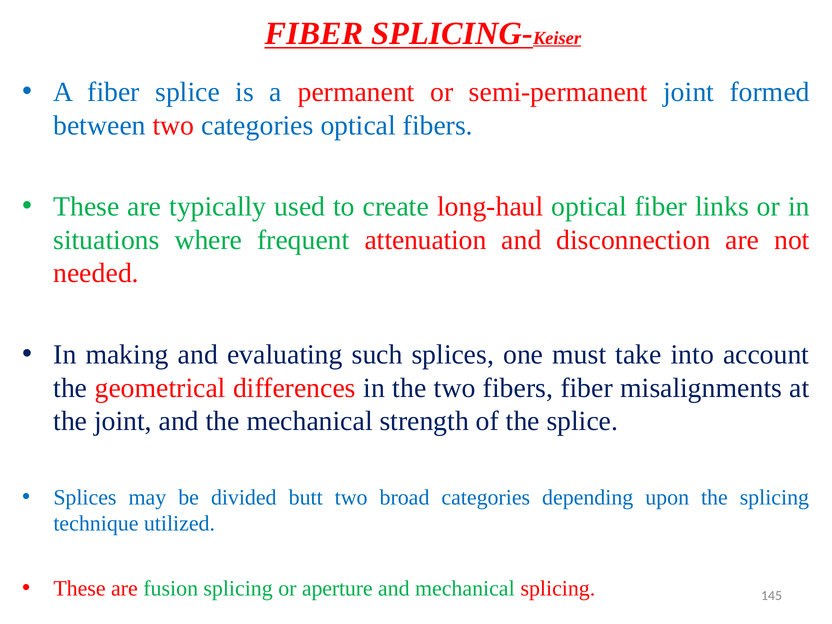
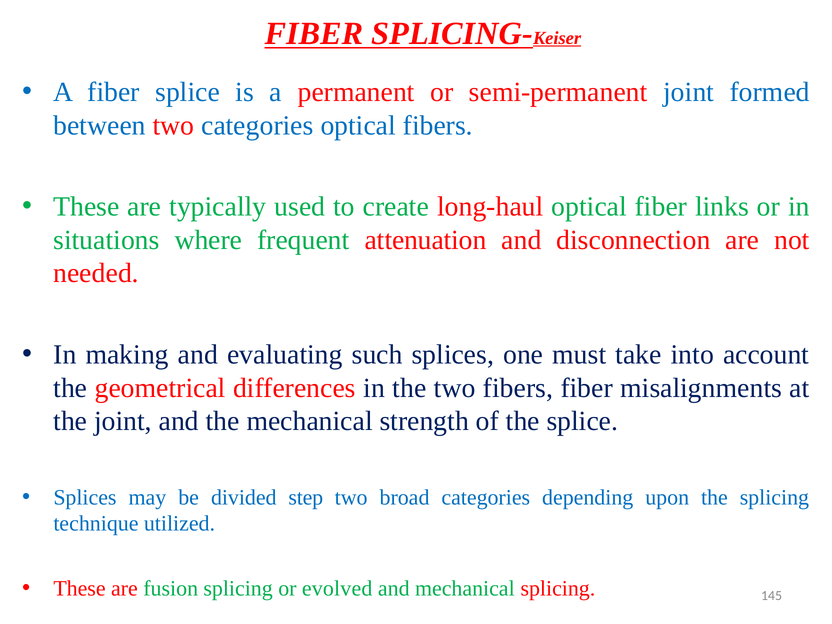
butt: butt -> step (306, 497)
aperture: aperture -> evolved (337, 588)
